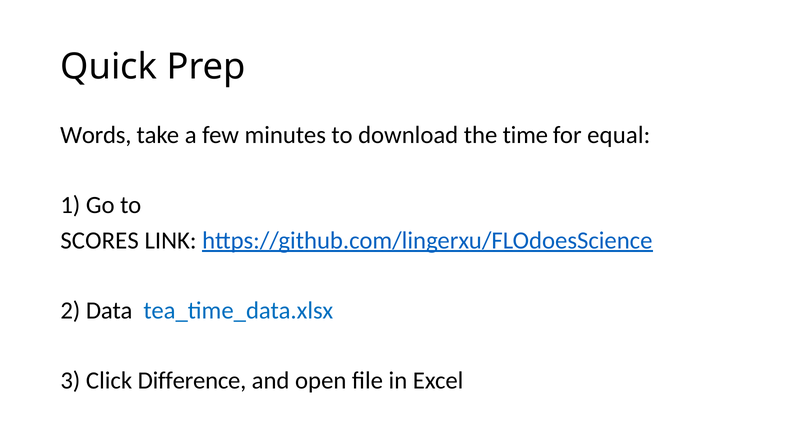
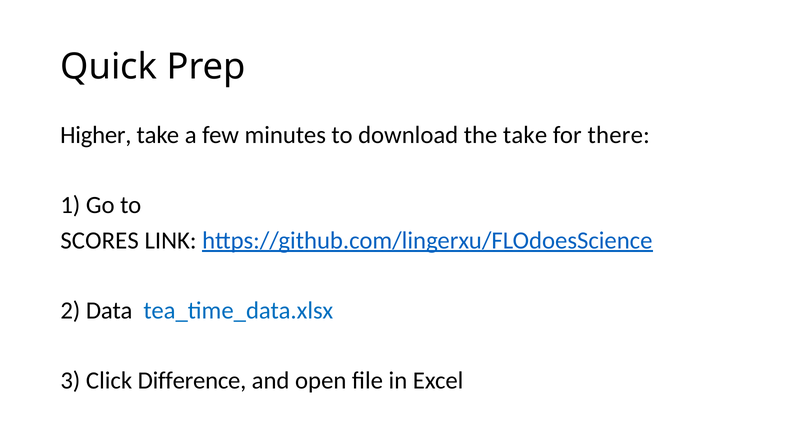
Words: Words -> Higher (96, 135)
the time: time -> take (525, 135)
equal: equal -> there (619, 135)
